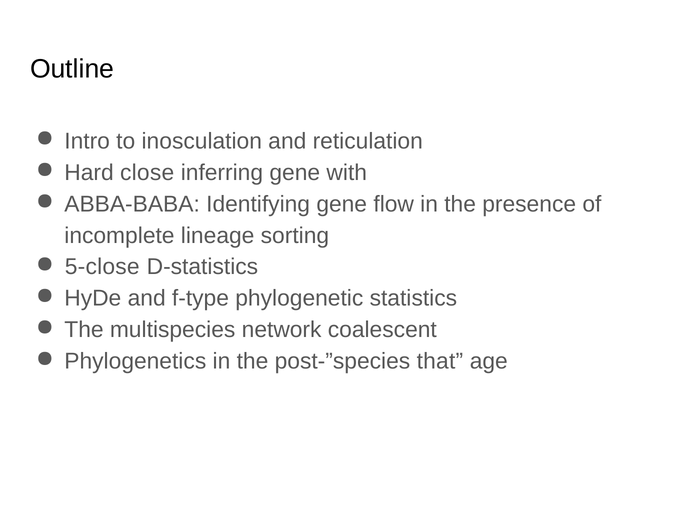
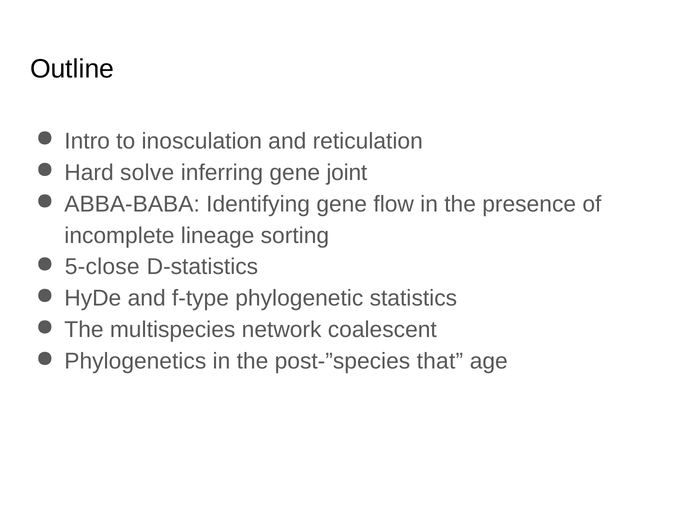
close: close -> solve (147, 173)
with: with -> joint (347, 173)
